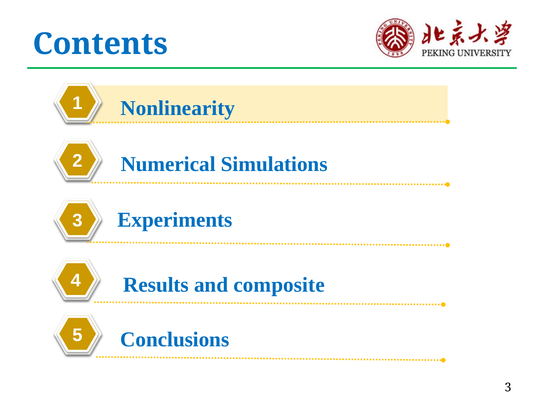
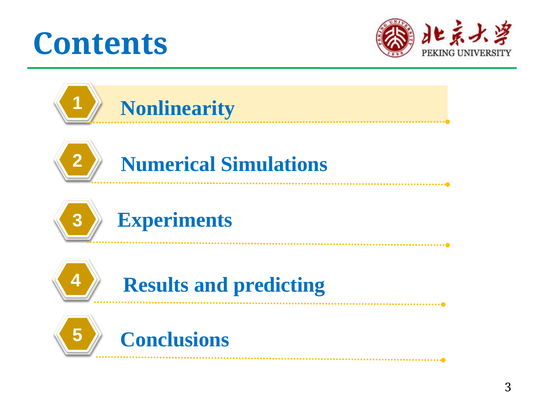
composite: composite -> predicting (279, 285)
